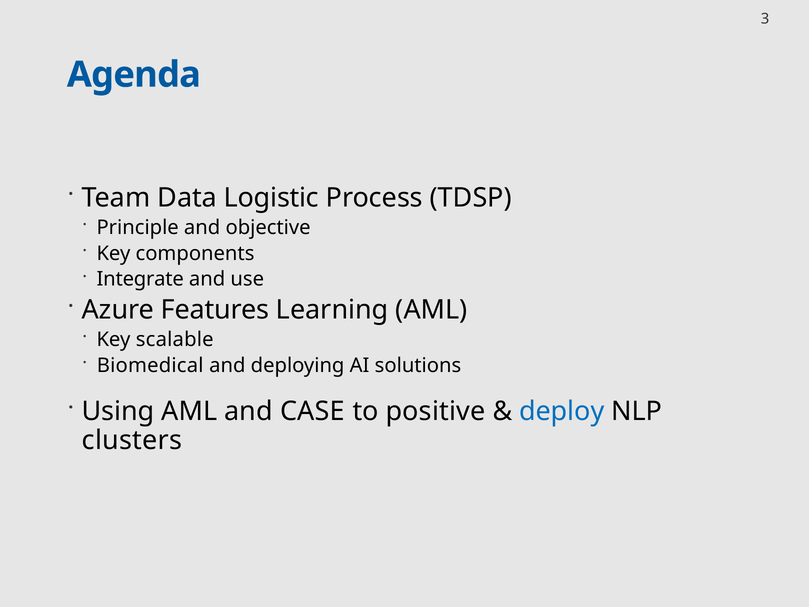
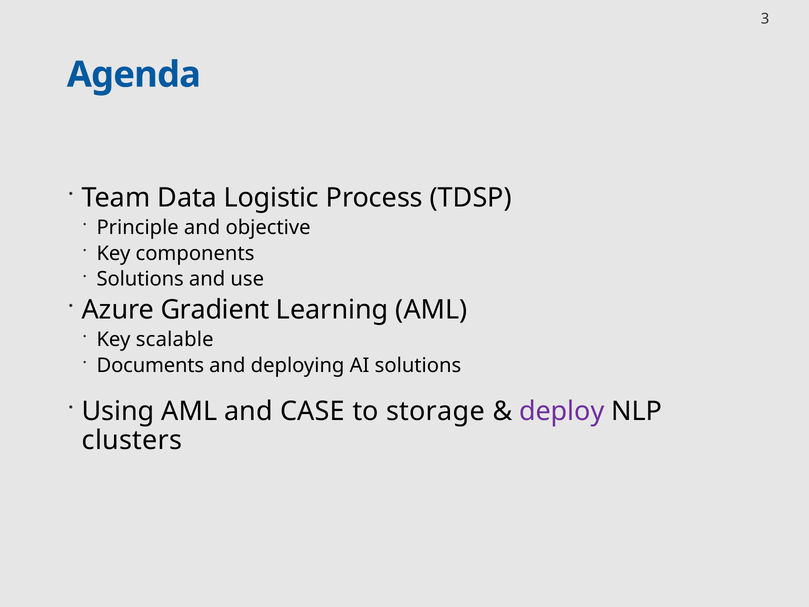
Integrate: Integrate -> Solutions (140, 279)
Features: Features -> Gradient (215, 310)
Biomedical: Biomedical -> Documents (150, 365)
positive: positive -> storage (435, 411)
deploy colour: blue -> purple (562, 411)
